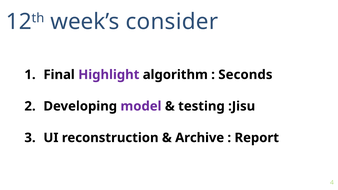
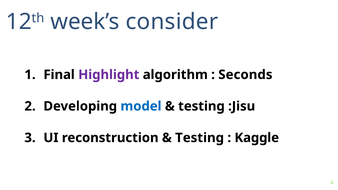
model colour: purple -> blue (141, 106)
Archive: Archive -> Testing (200, 138)
Report: Report -> Kaggle (257, 138)
